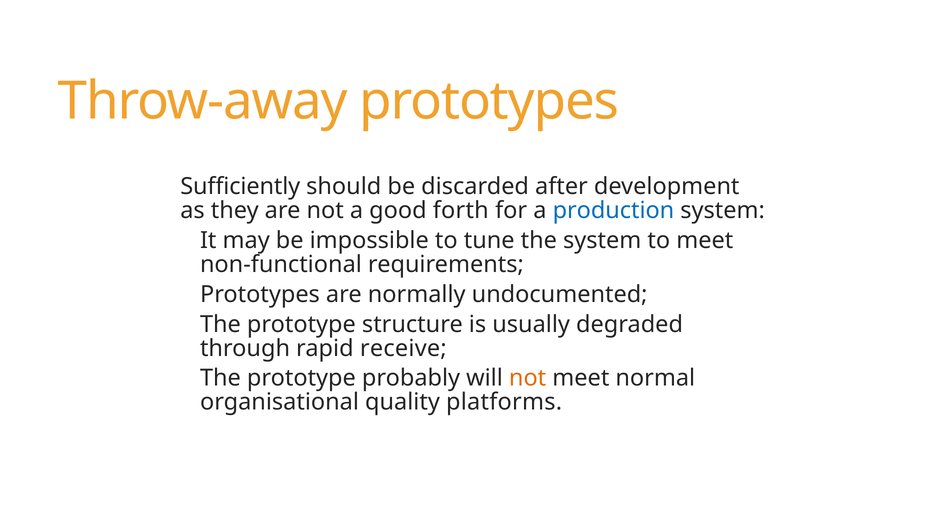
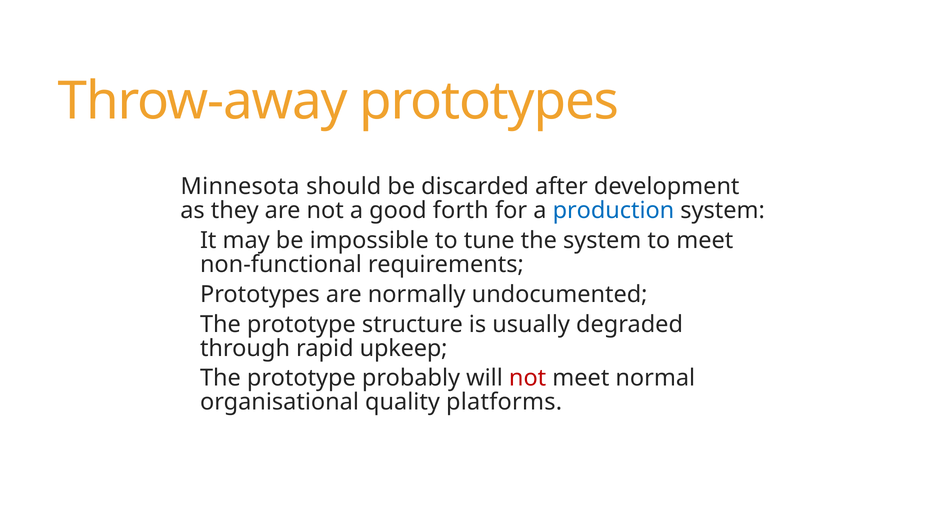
Sufficiently: Sufficiently -> Minnesota (240, 187)
receive: receive -> upkeep (404, 349)
not colour: orange -> red (528, 378)
